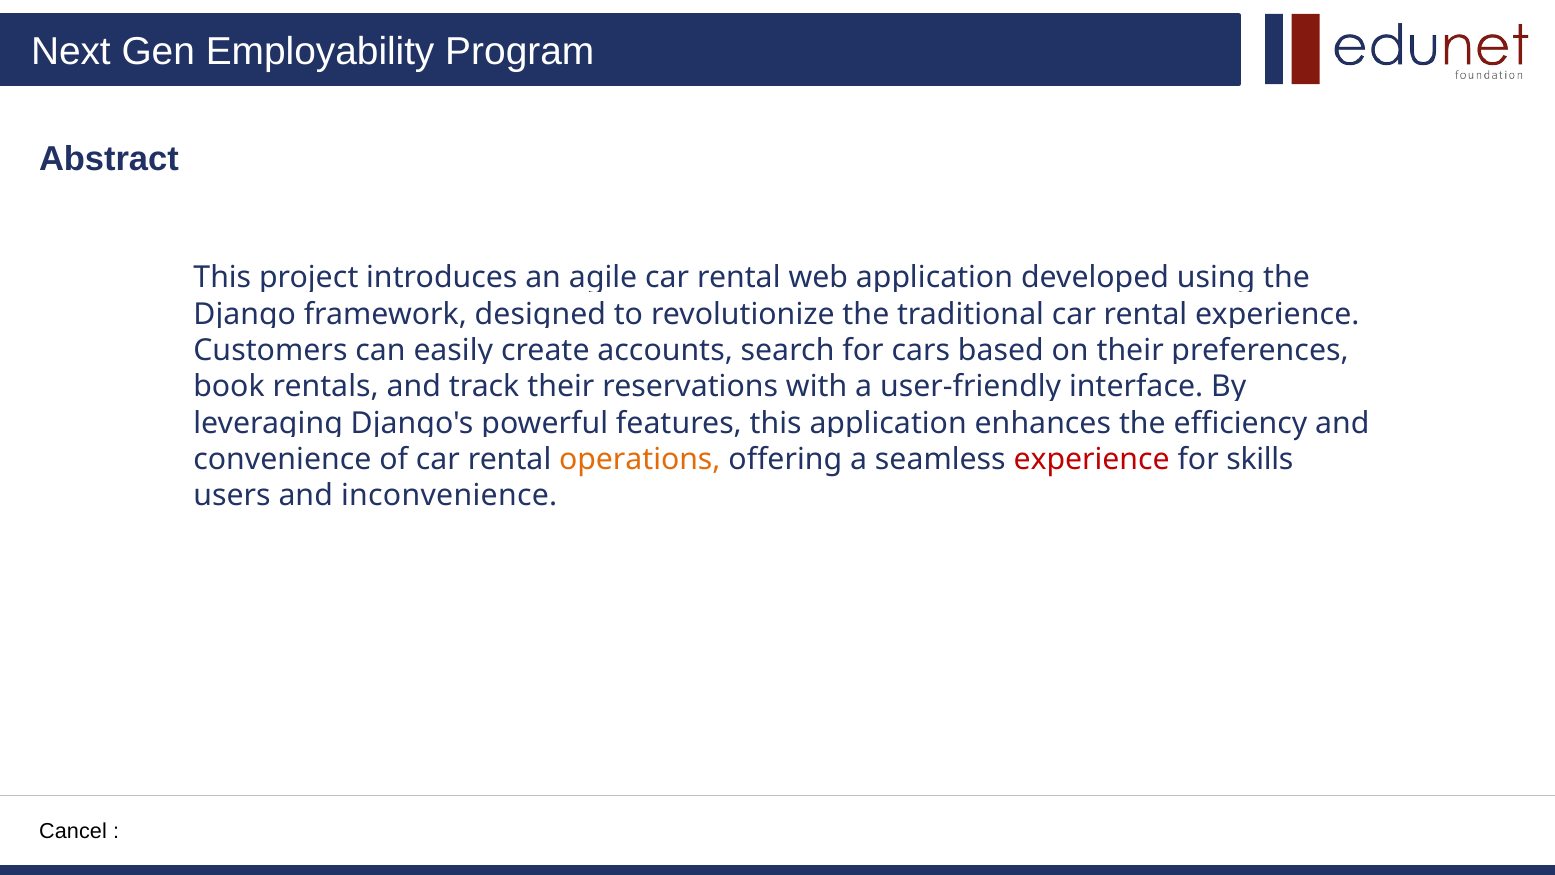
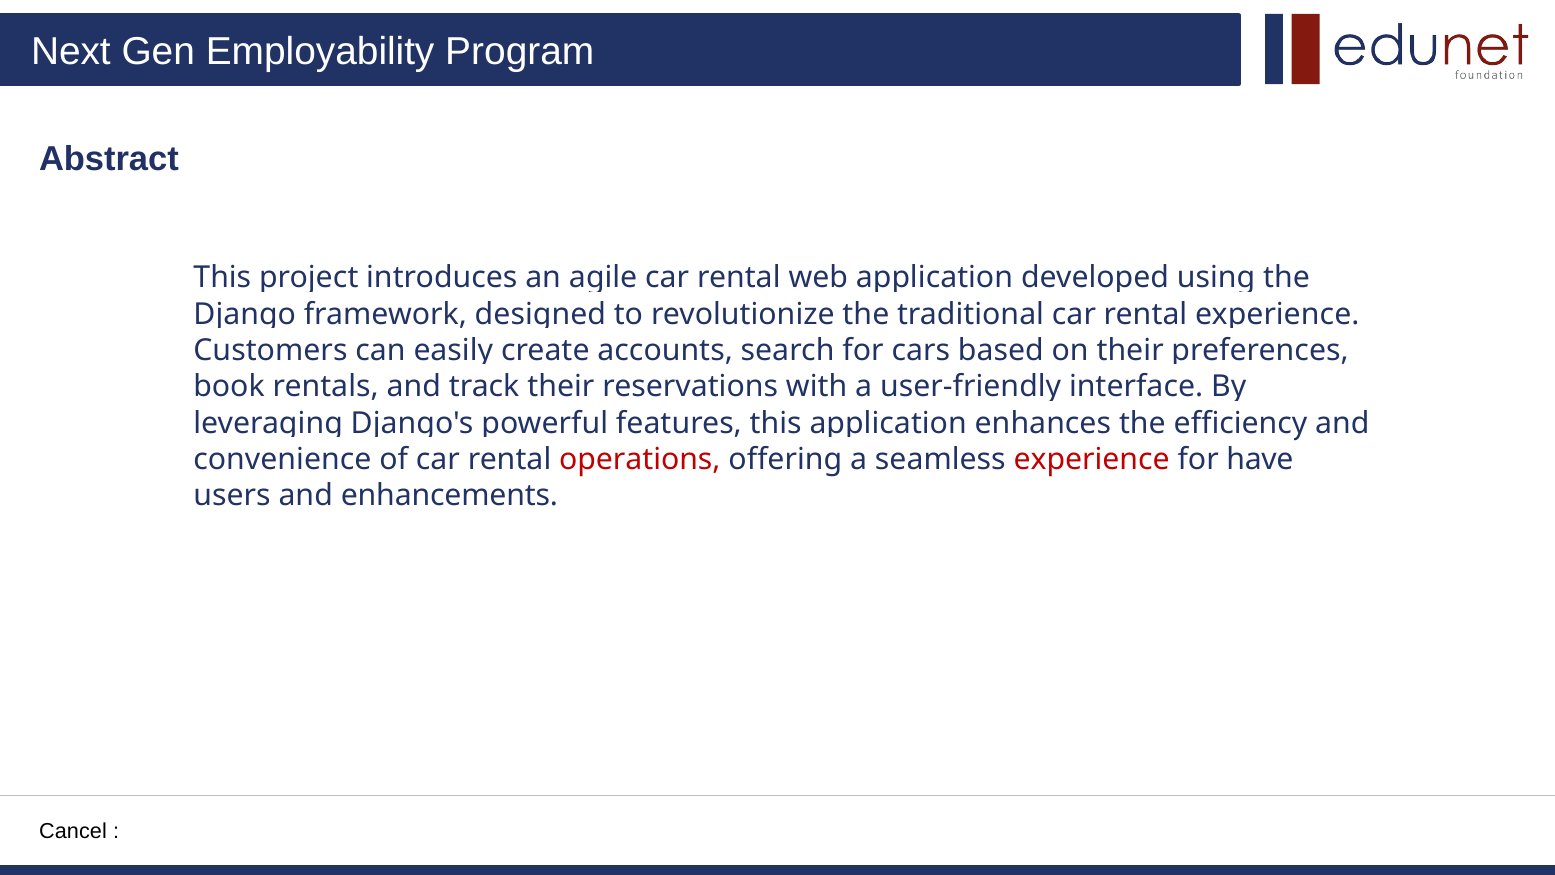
operations colour: orange -> red (640, 459)
skills: skills -> have (1260, 459)
inconvenience: inconvenience -> enhancements (449, 496)
